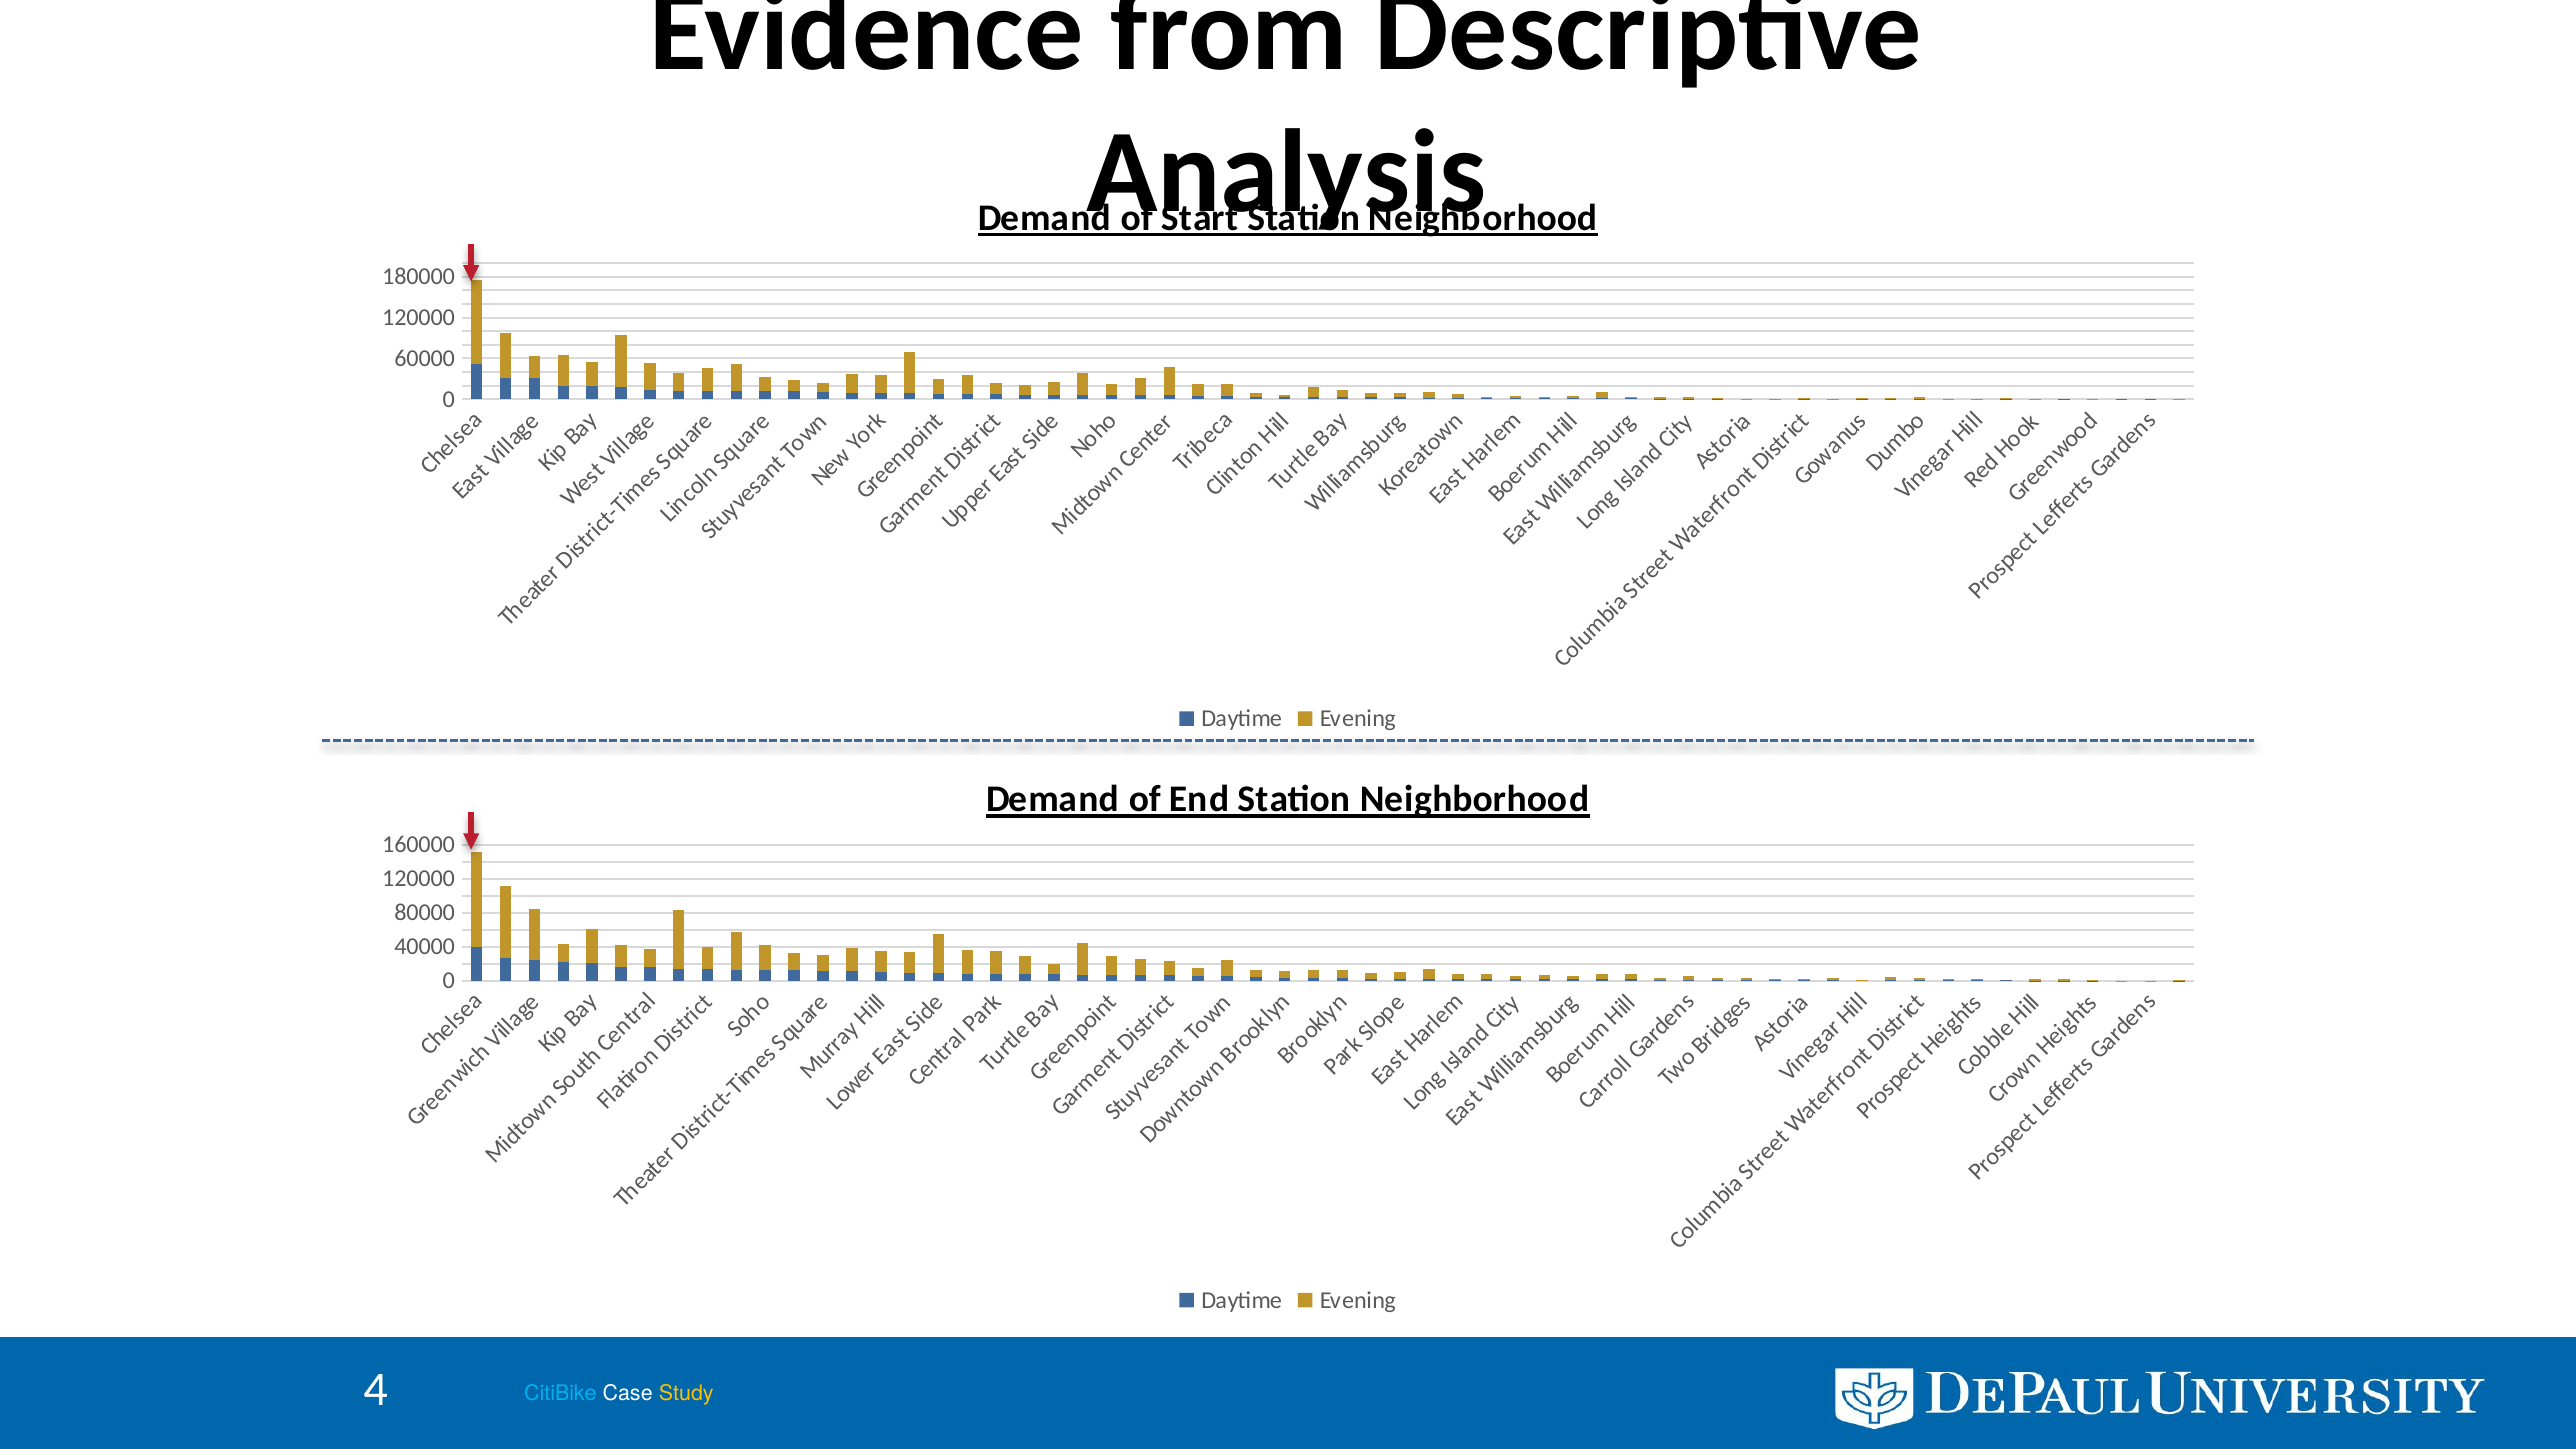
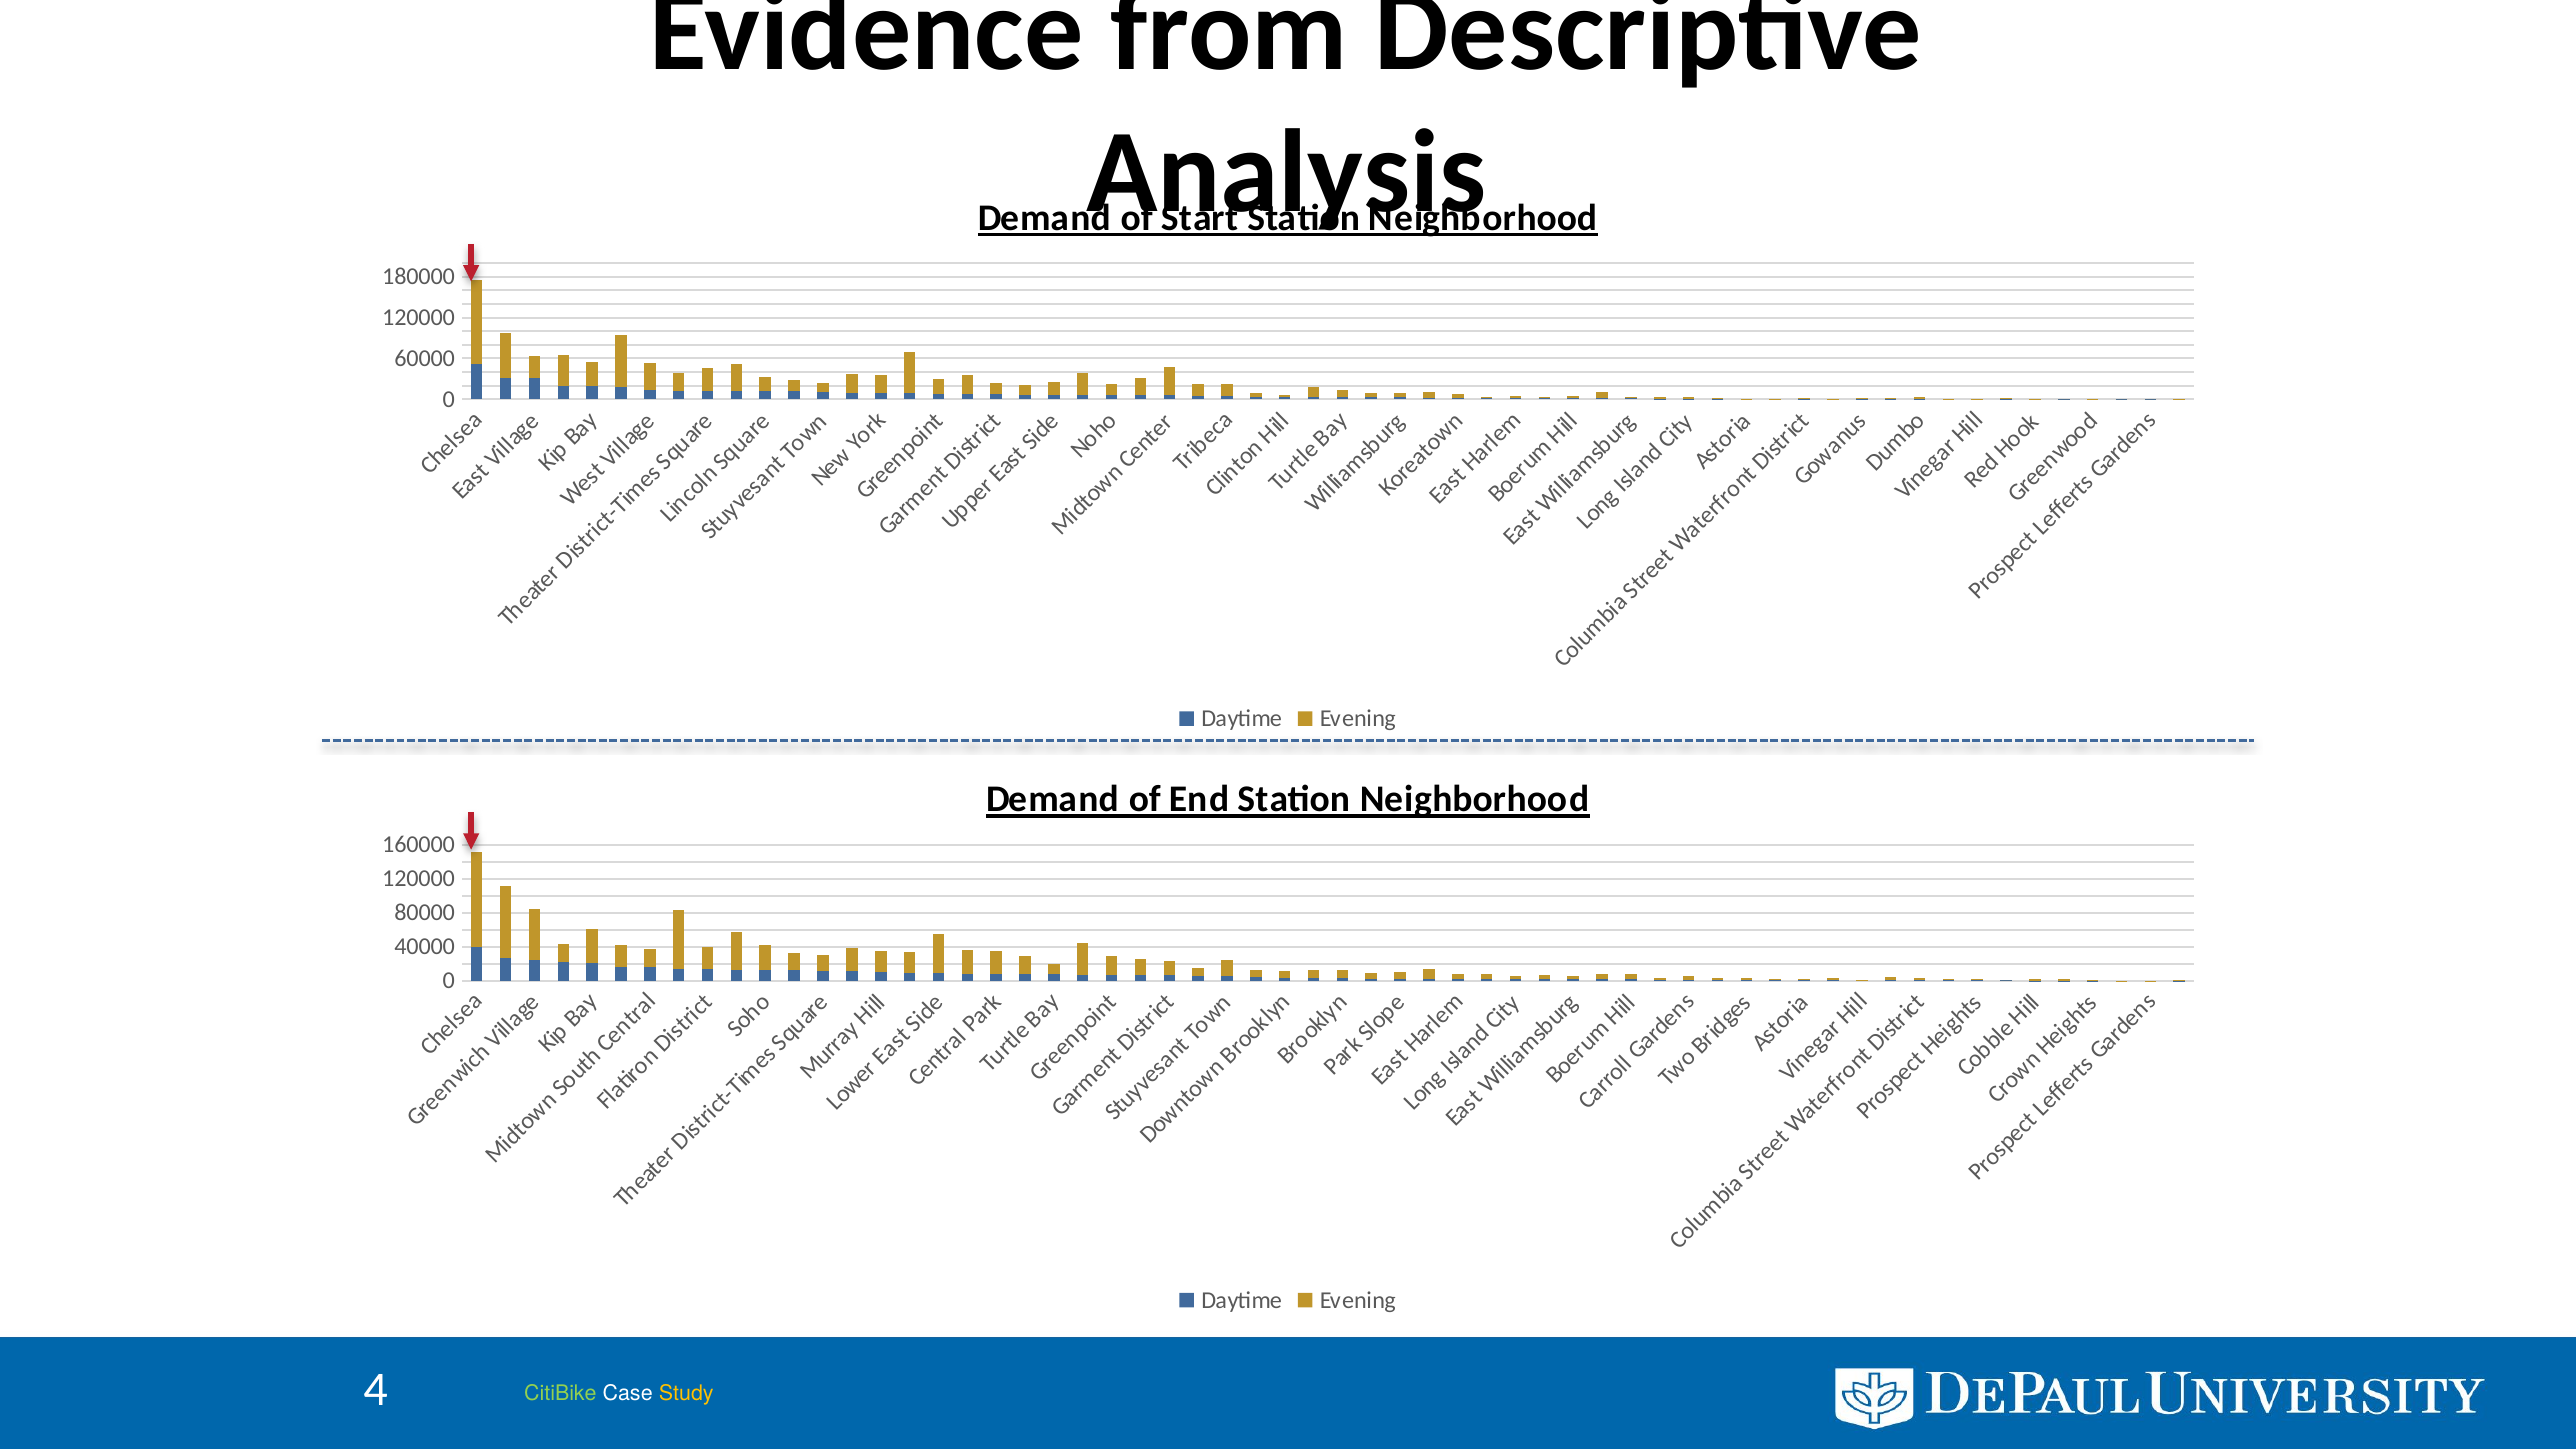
CitiBike colour: light blue -> light green (560, 1393)
